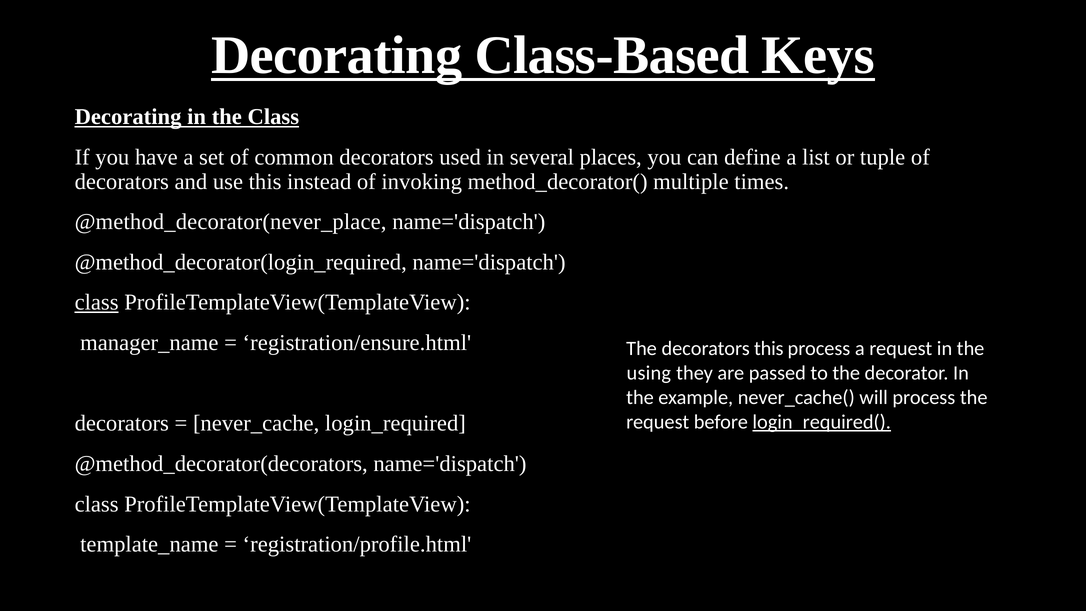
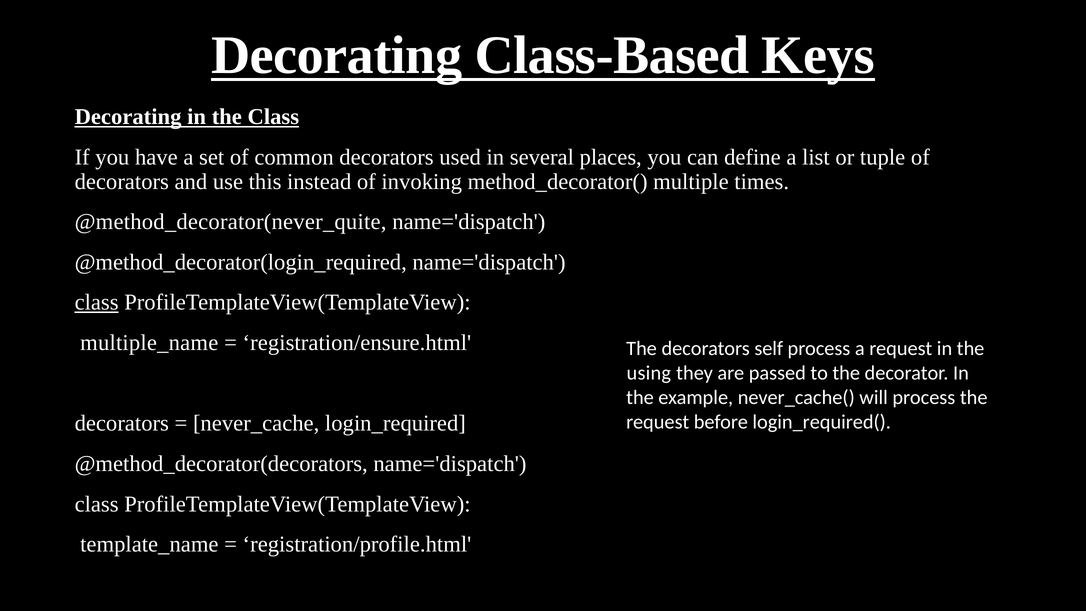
@method_decorator(never_place: @method_decorator(never_place -> @method_decorator(never_quite (231, 222)
manager_name: manager_name -> multiple_name (149, 343)
decorators this: this -> self (769, 349)
login_required( underline: present -> none (822, 422)
